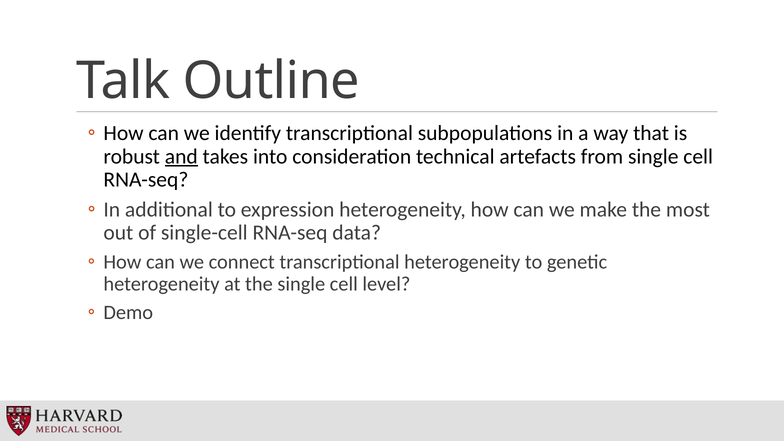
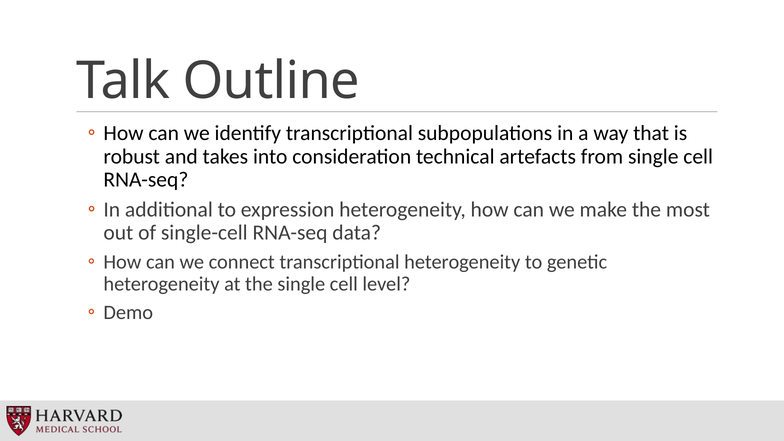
and underline: present -> none (181, 156)
